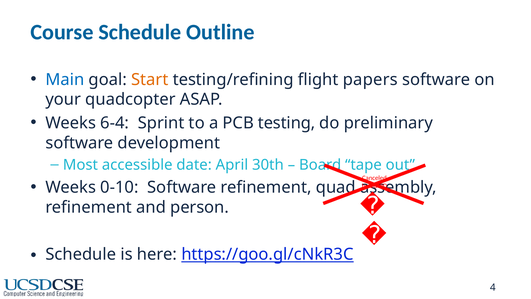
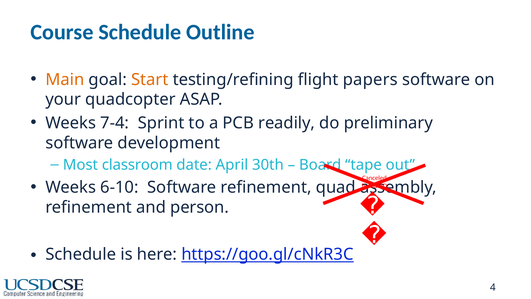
Main colour: blue -> orange (65, 79)
6-4: 6-4 -> 7-4 (115, 123)
testing: testing -> readily (287, 123)
accessible: accessible -> classroom (137, 165)
0-10: 0-10 -> 6-10 (119, 187)
